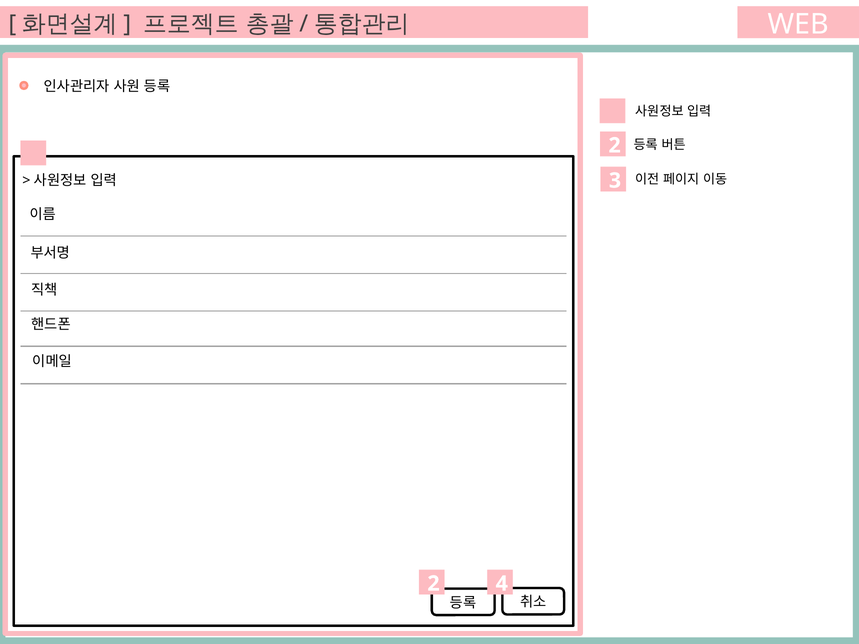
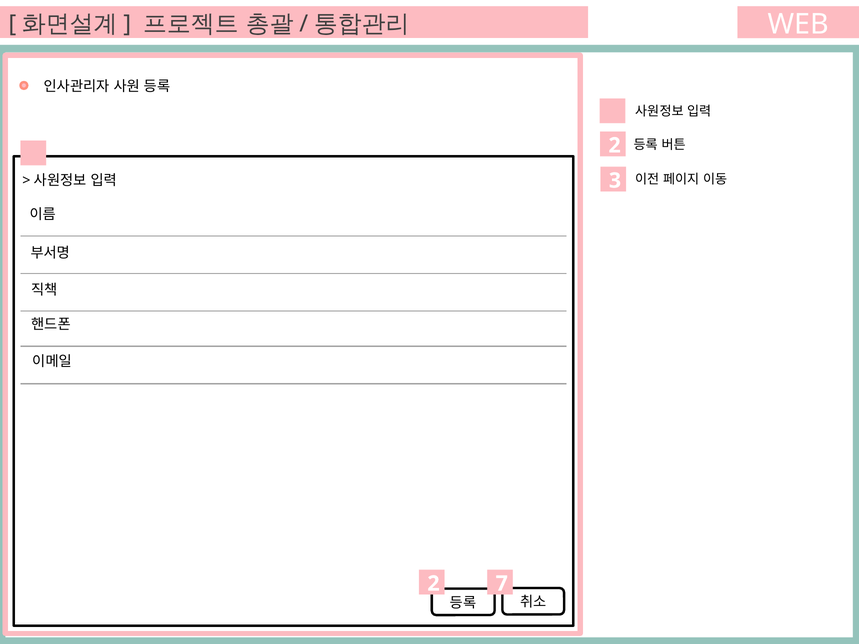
4: 4 -> 7 (502, 584)
